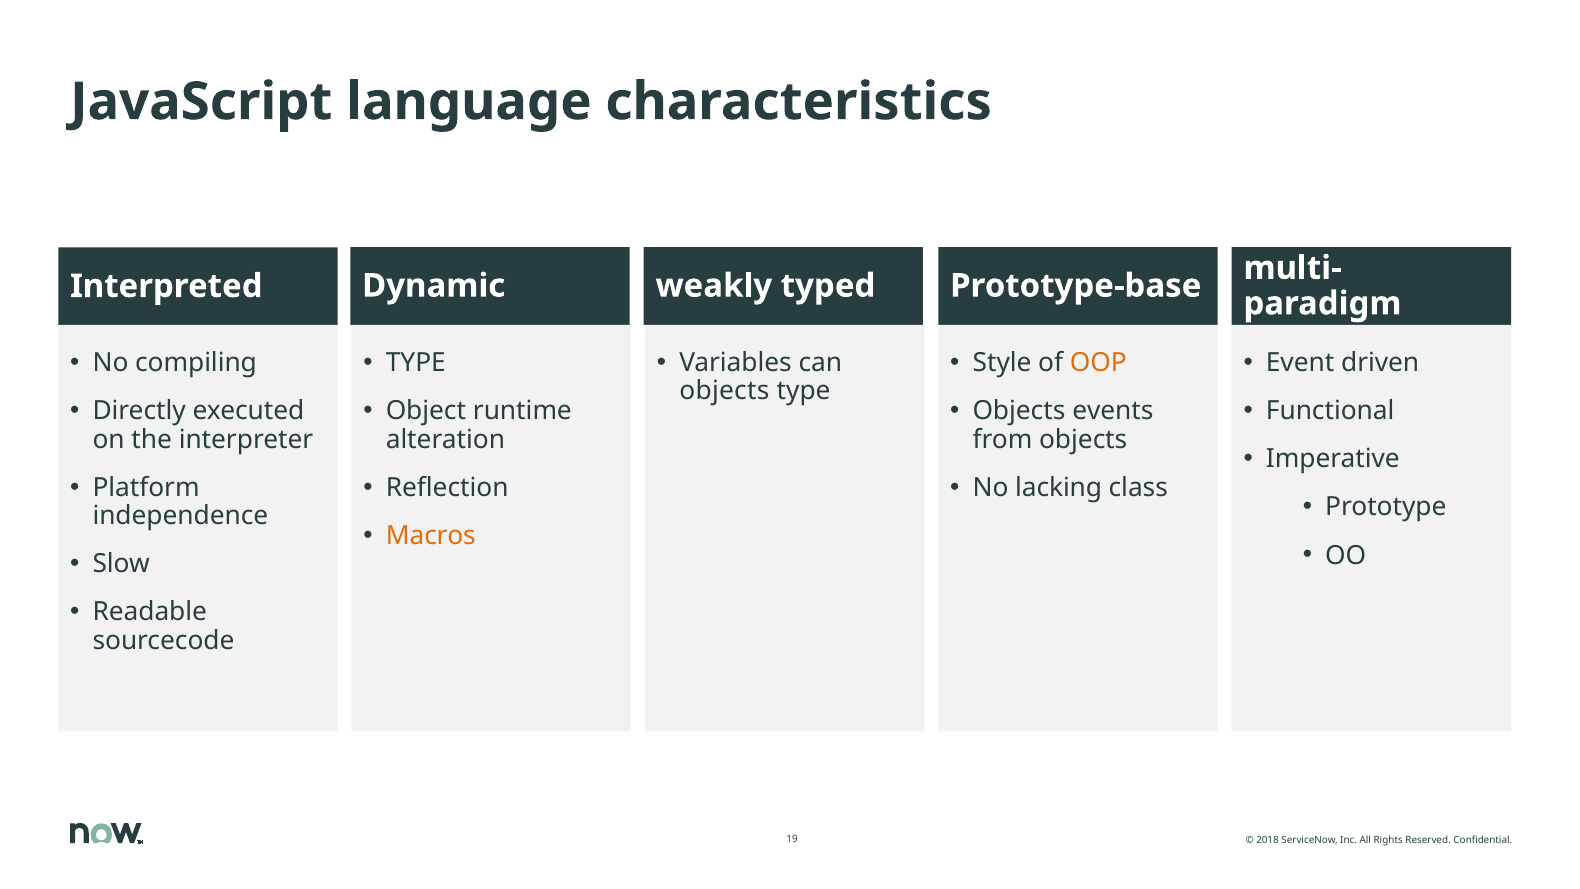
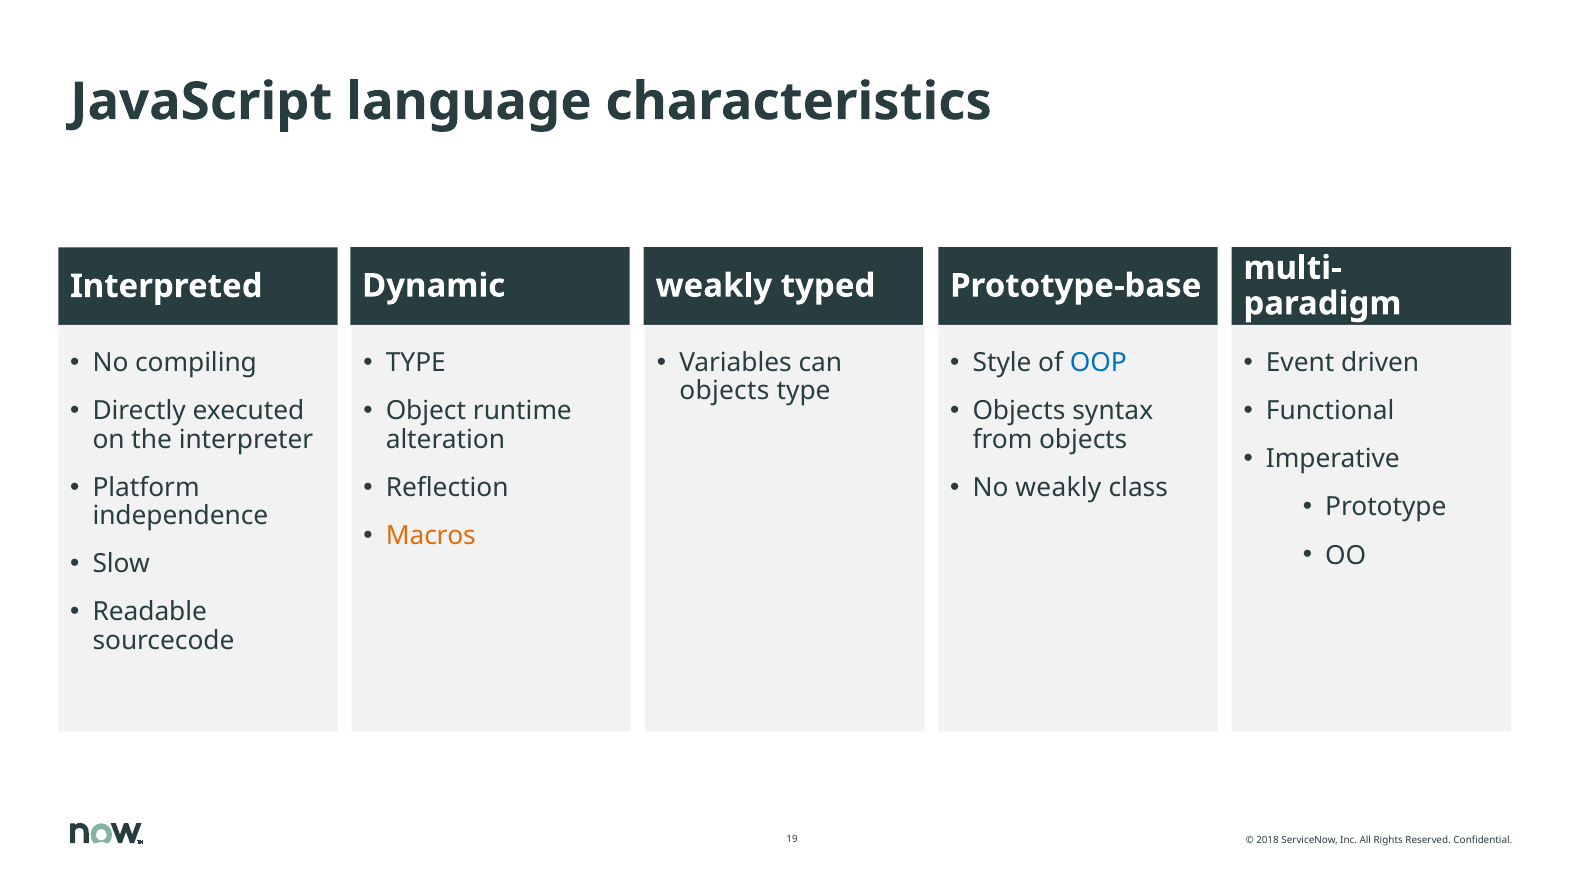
OOP colour: orange -> blue (1098, 363)
events: events -> syntax (1113, 411)
No lacking: lacking -> weakly (1058, 487)
